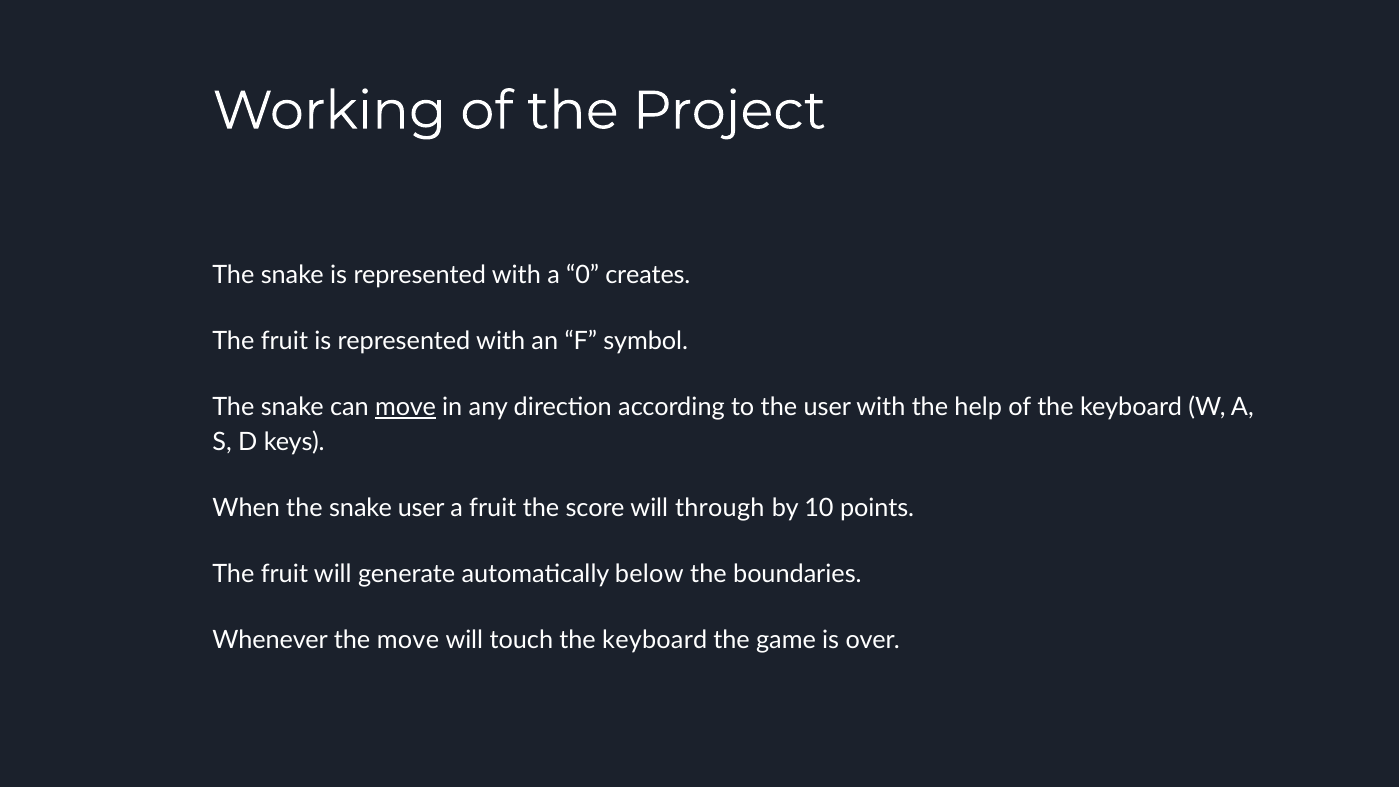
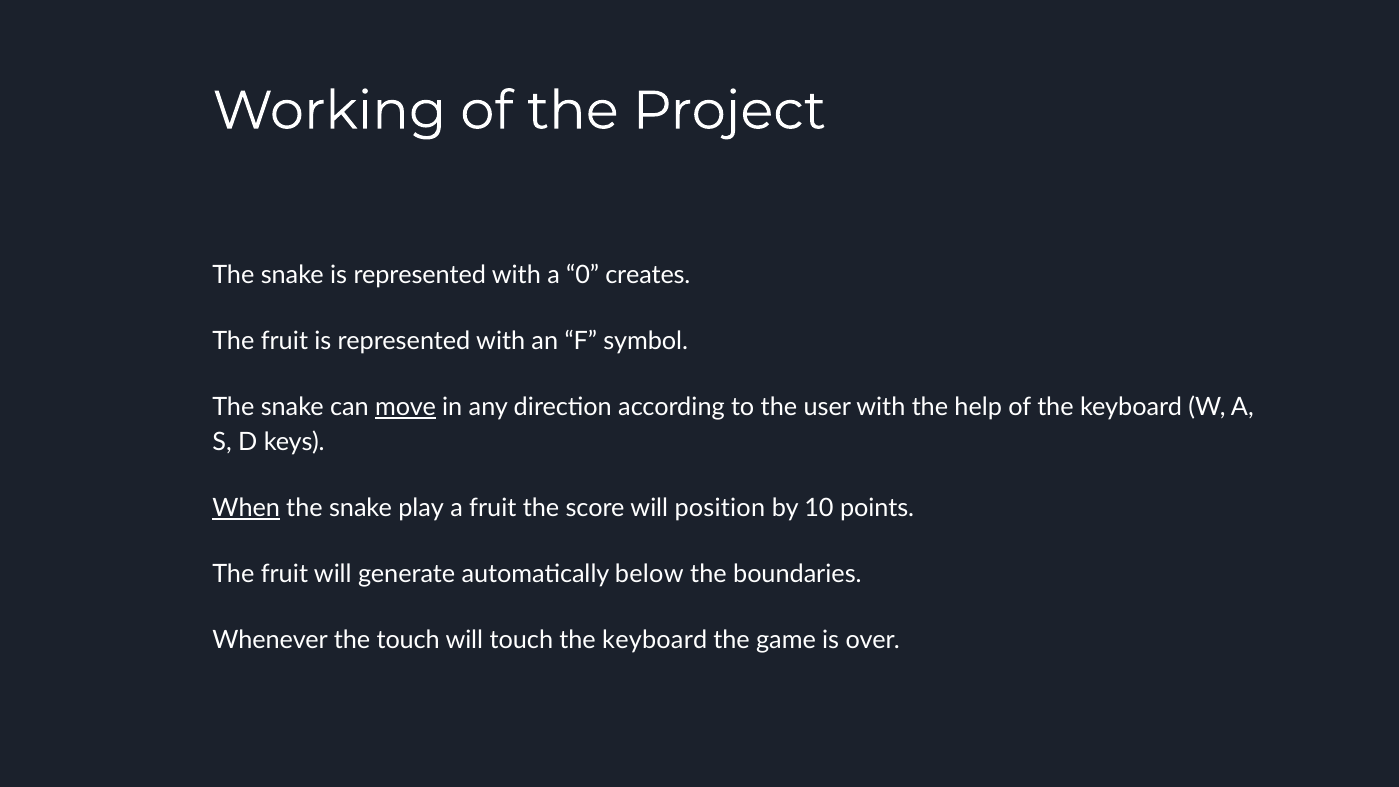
When underline: none -> present (246, 508)
snake user: user -> play (421, 508)
through: through -> position (720, 508)
the move: move -> touch (408, 640)
